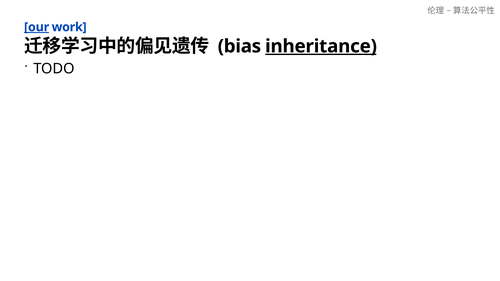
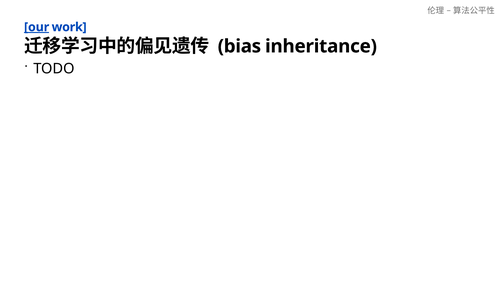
inheritance underline: present -> none (321, 46)
